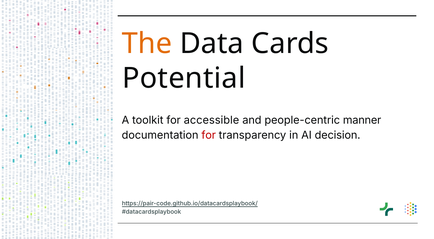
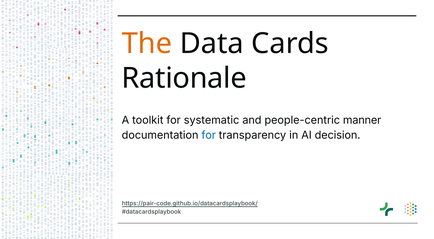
Potential: Potential -> Rationale (184, 78)
accessible: accessible -> systematic (212, 120)
for colour: red -> blue (209, 135)
